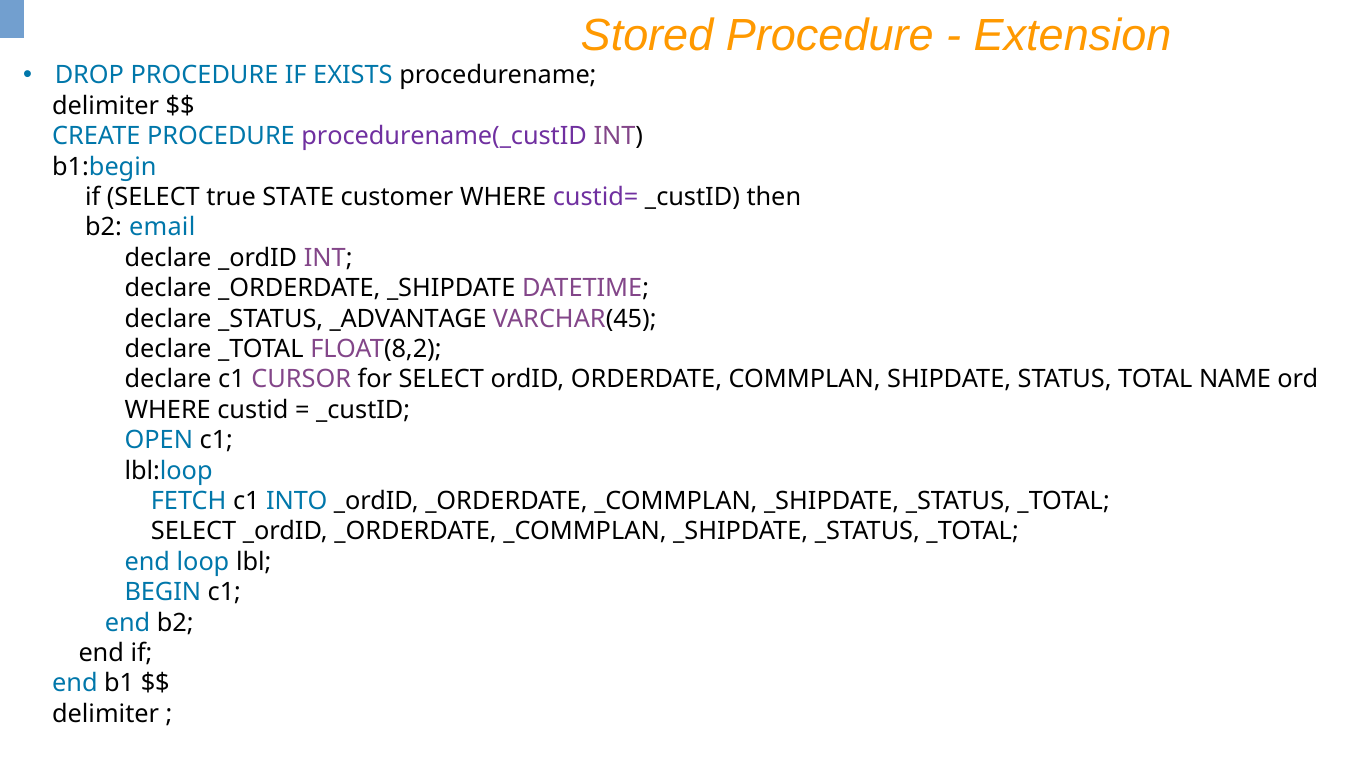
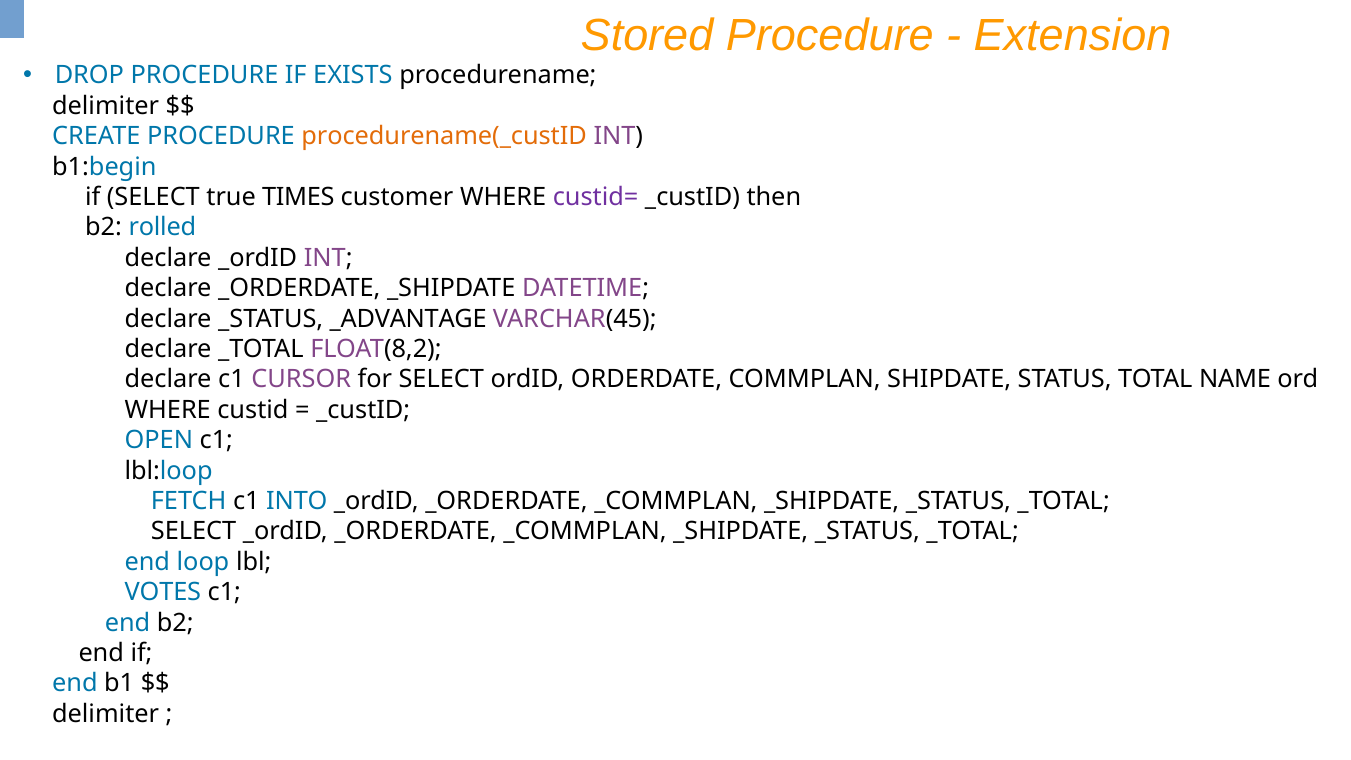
procedurename(_custID colour: purple -> orange (444, 136)
STATE: STATE -> TIMES (298, 197)
email: email -> rolled (162, 227)
BEGIN: BEGIN -> VOTES (163, 592)
